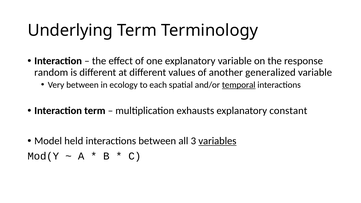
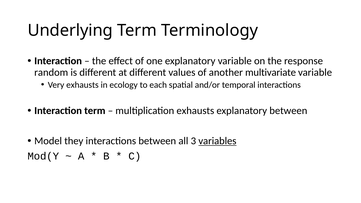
generalized: generalized -> multivariate (271, 72)
Very between: between -> exhausts (82, 85)
temporal underline: present -> none (239, 85)
explanatory constant: constant -> between (288, 111)
held: held -> they (74, 141)
